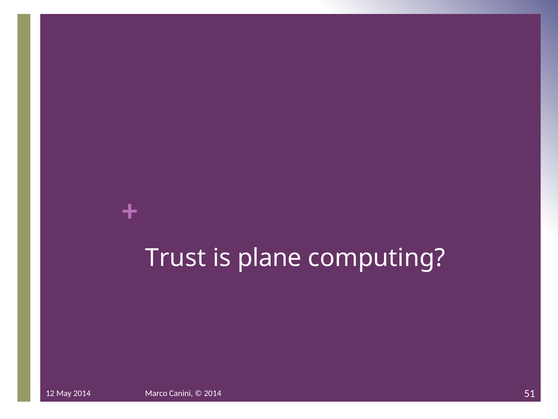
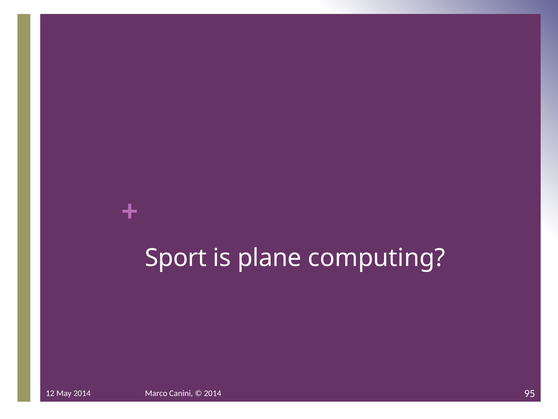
Trust: Trust -> Sport (176, 258)
51: 51 -> 95 (530, 393)
